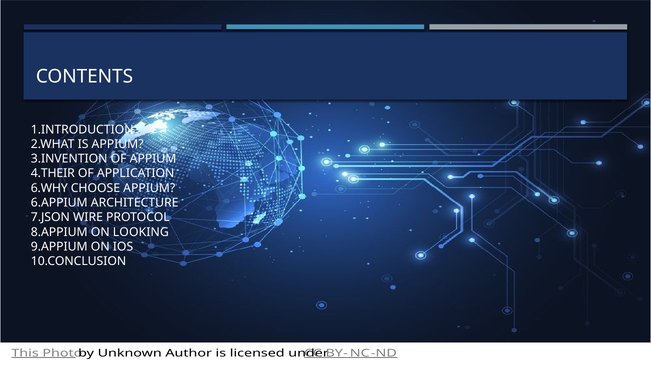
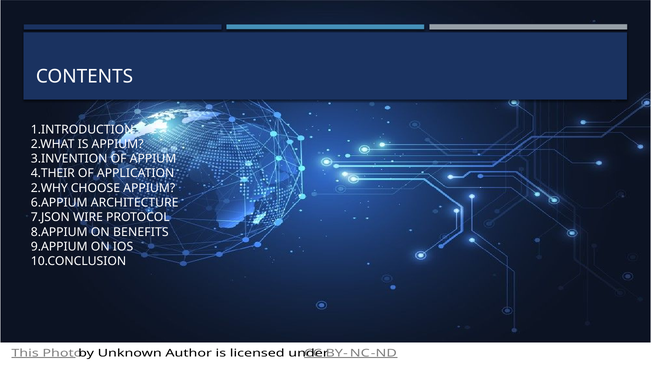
6.WHY: 6.WHY -> 2.WHY (49, 188)
LOOKING: LOOKING -> BENEFITS (141, 232)
